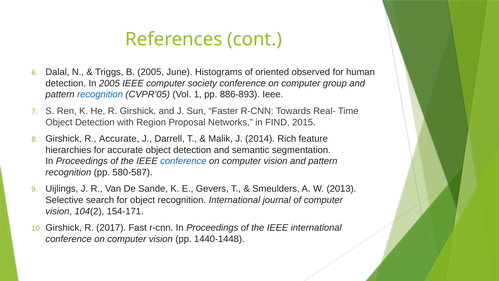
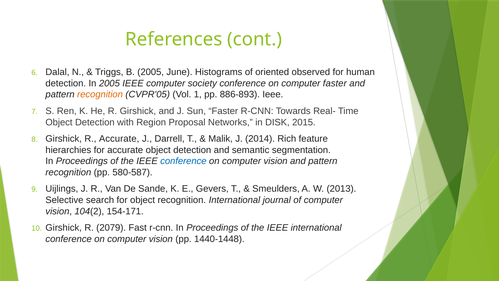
computer group: group -> faster (335, 83)
recognition colour: blue -> orange (100, 94)
FIND: FIND -> DISK (277, 122)
2017: 2017 -> 2079 (111, 228)
